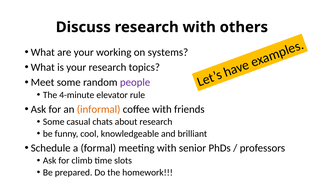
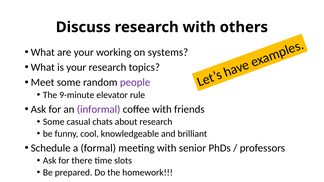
4-minute: 4-minute -> 9-minute (77, 95)
informal colour: orange -> purple (99, 109)
climb: climb -> there (82, 161)
